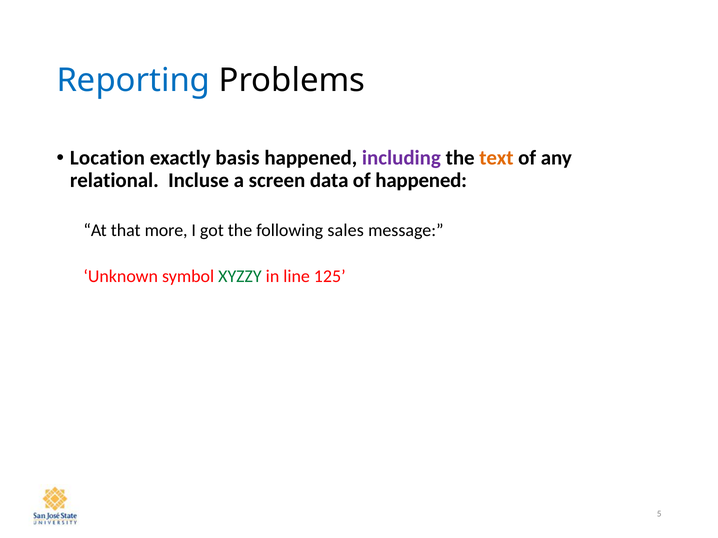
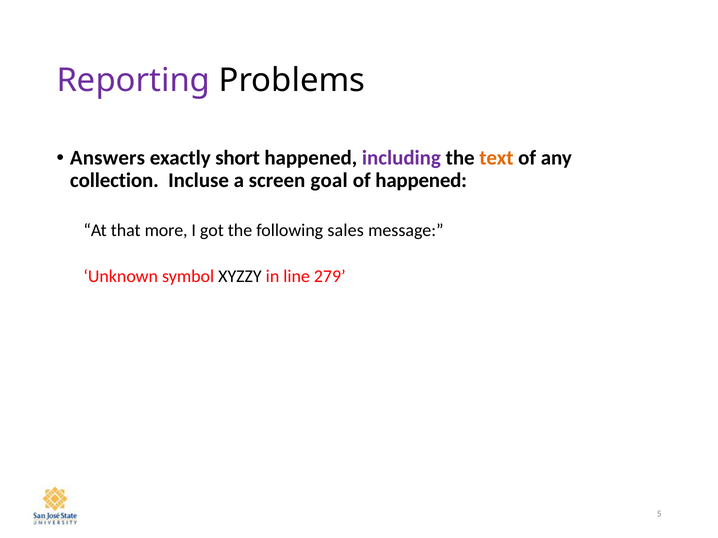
Reporting colour: blue -> purple (133, 81)
Location: Location -> Answers (107, 158)
basis: basis -> short (238, 158)
relational: relational -> collection (114, 181)
data: data -> goal (329, 181)
XYZZY colour: green -> black (240, 277)
125: 125 -> 279 (330, 277)
